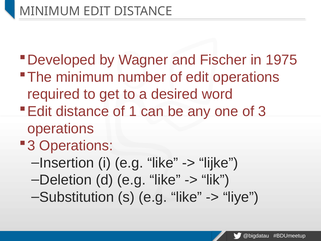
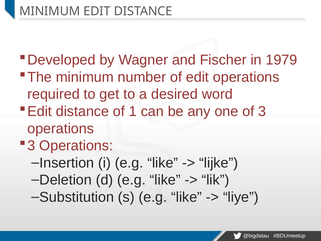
1975: 1975 -> 1979 (281, 60)
